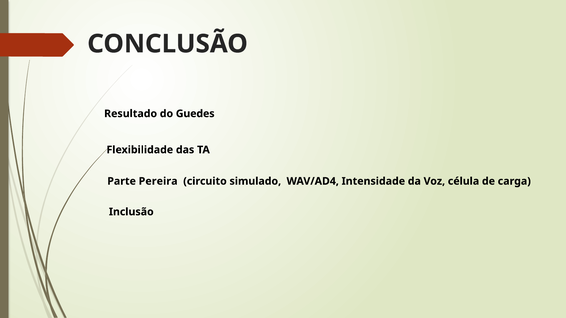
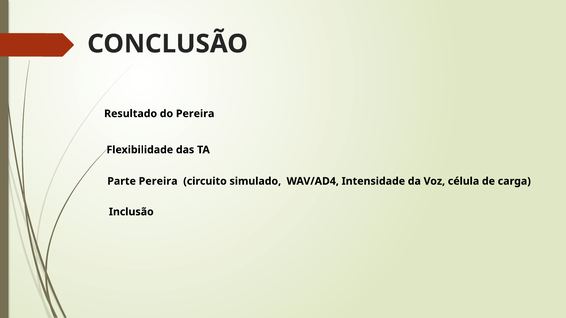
do Guedes: Guedes -> Pereira (195, 114)
